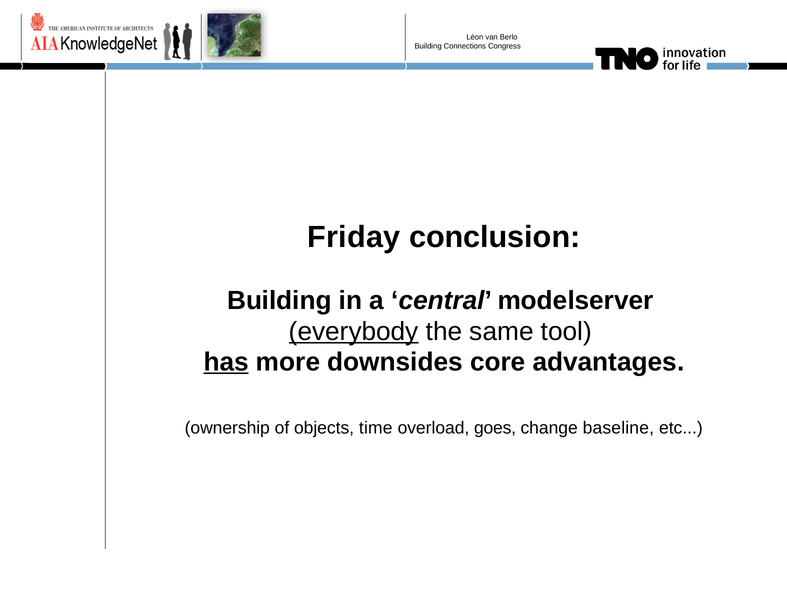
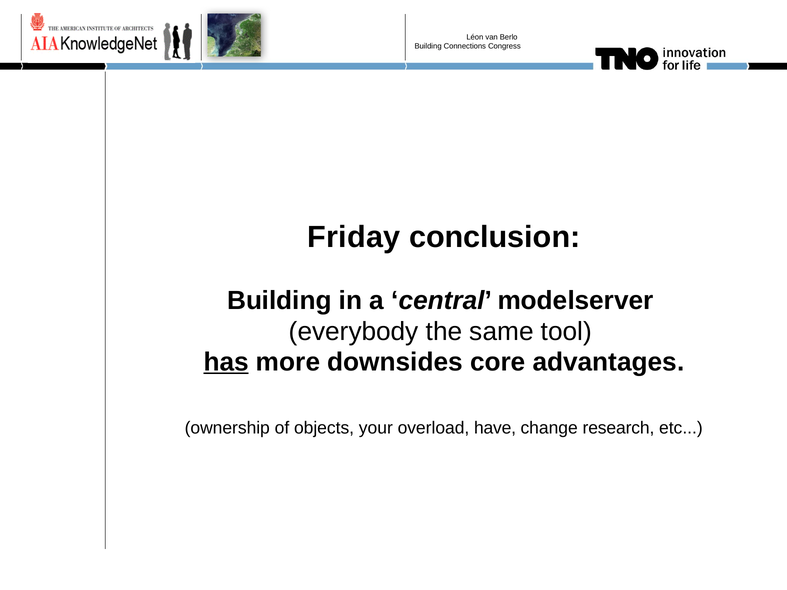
everybody underline: present -> none (354, 332)
time: time -> your (376, 428)
goes: goes -> have (495, 428)
baseline: baseline -> research (618, 428)
